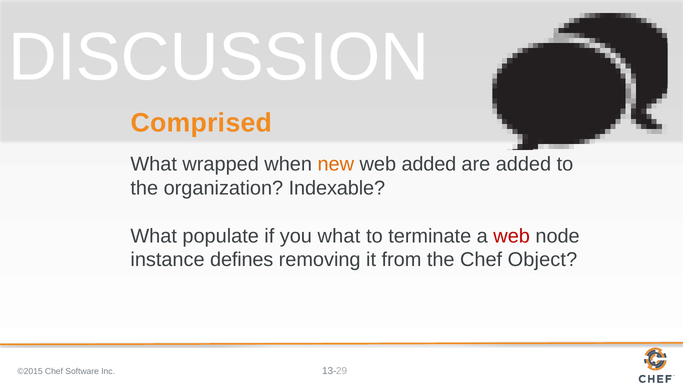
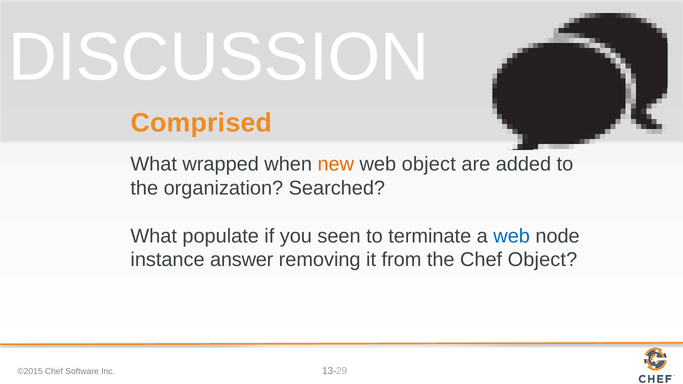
web added: added -> object (429, 164)
Indexable: Indexable -> Searched (337, 188)
you what: what -> seen (339, 236)
web colour: red -> blue (512, 236)
defines: defines -> answer (242, 260)
